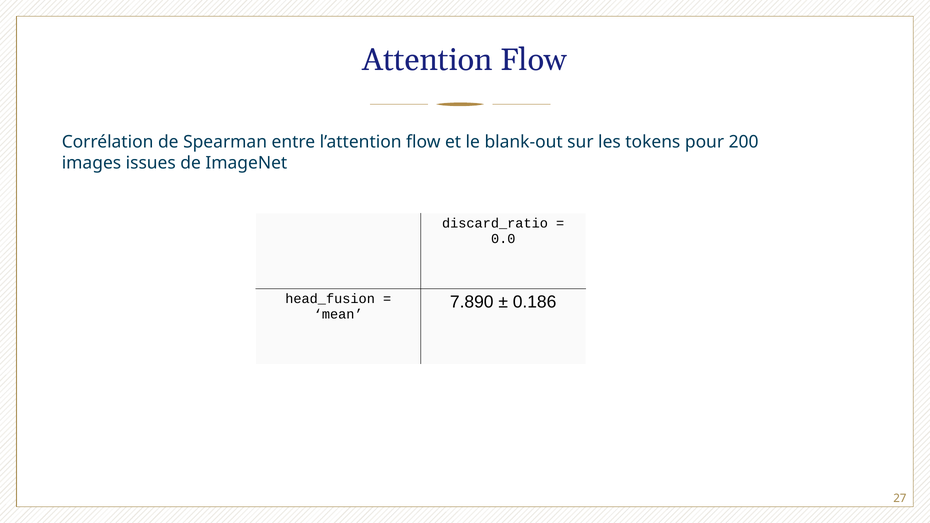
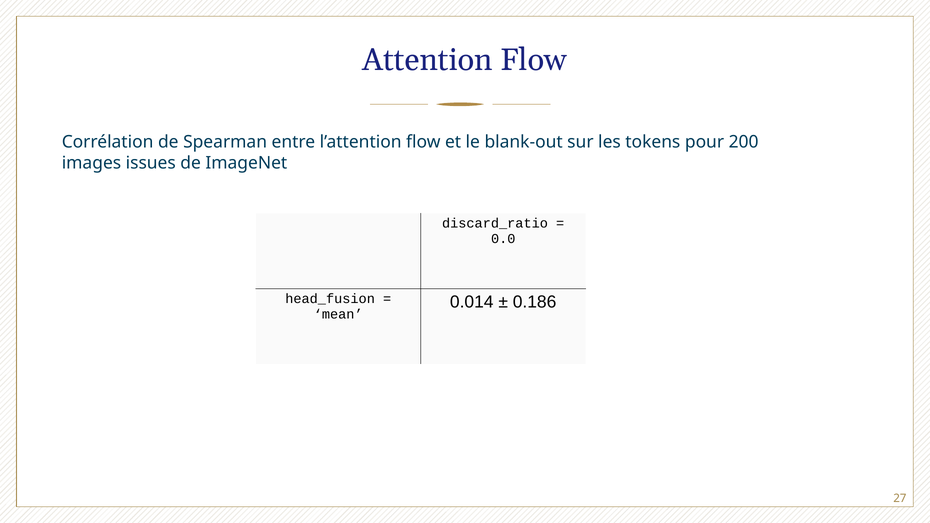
7.890: 7.890 -> 0.014 (472, 302)
